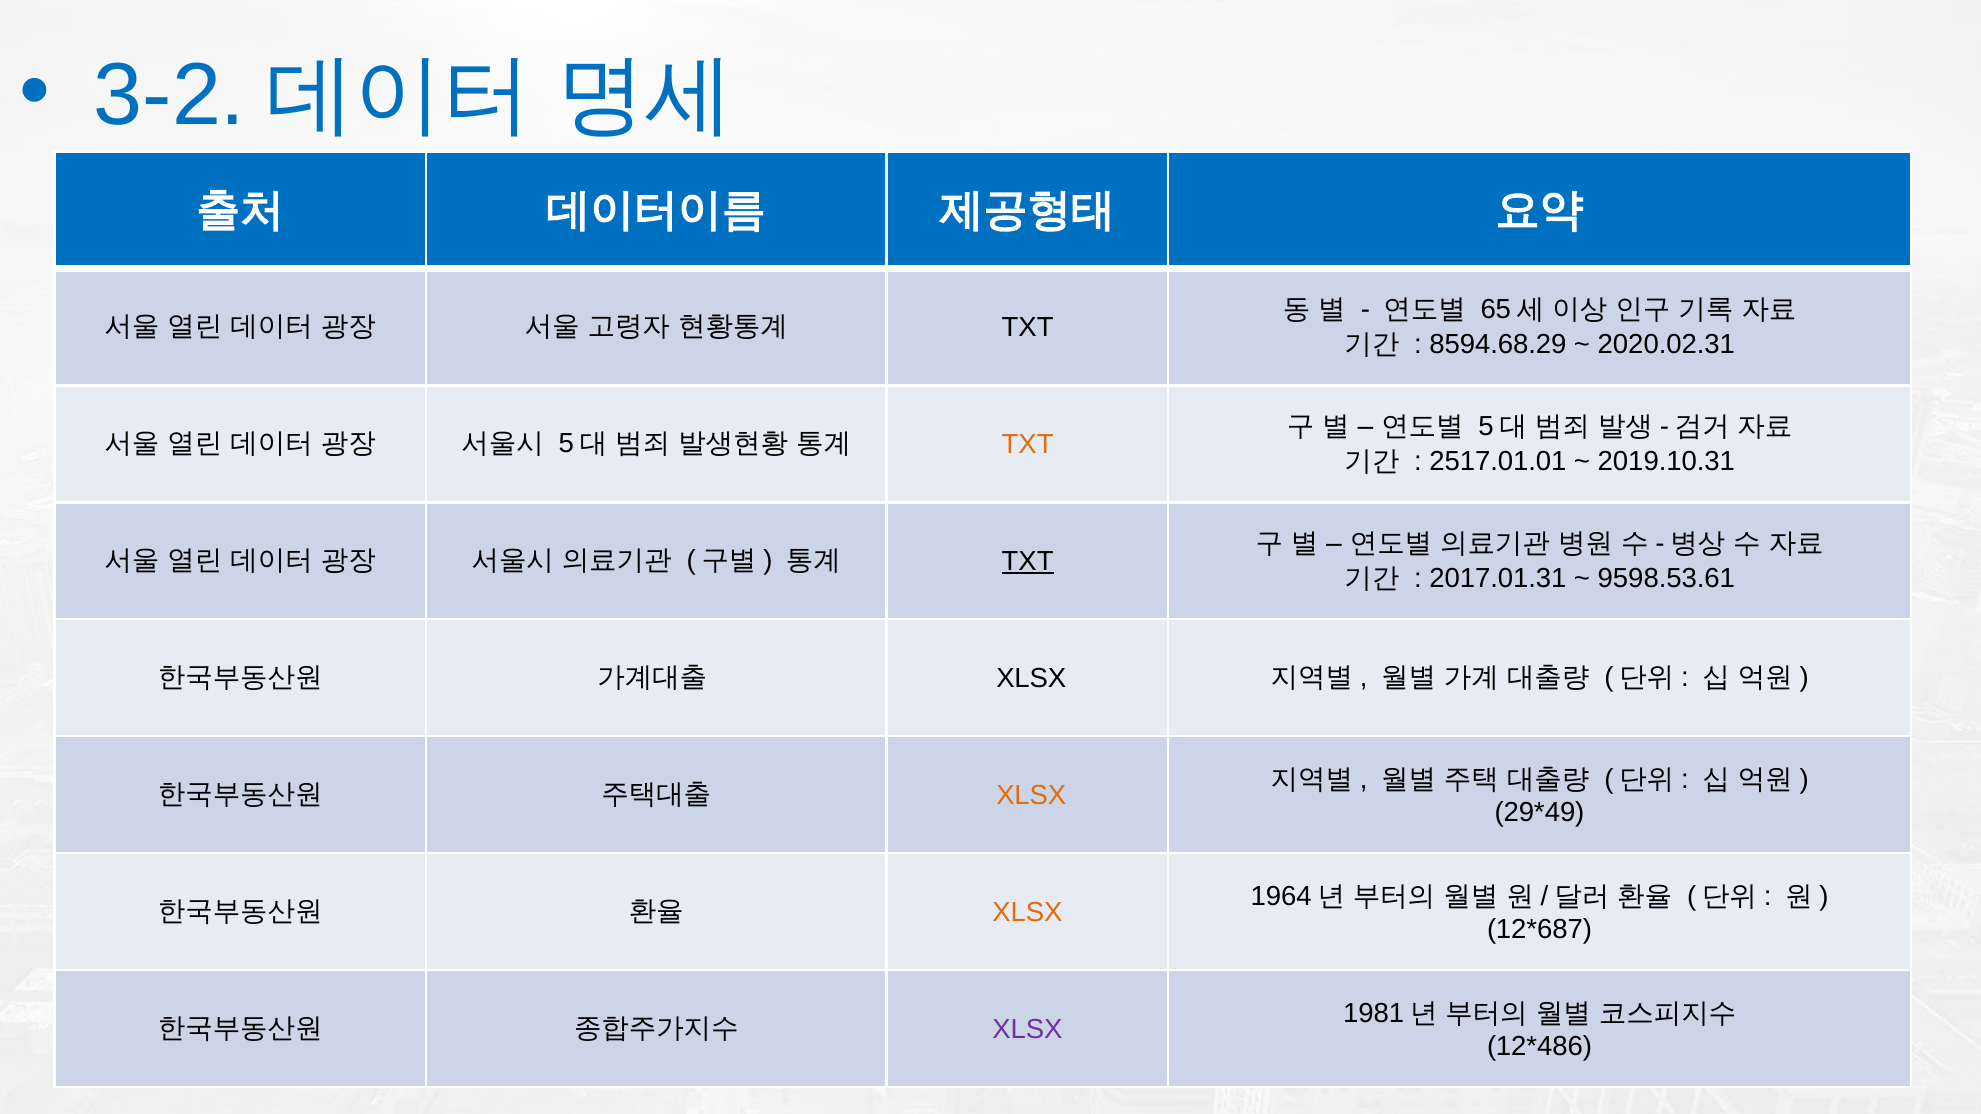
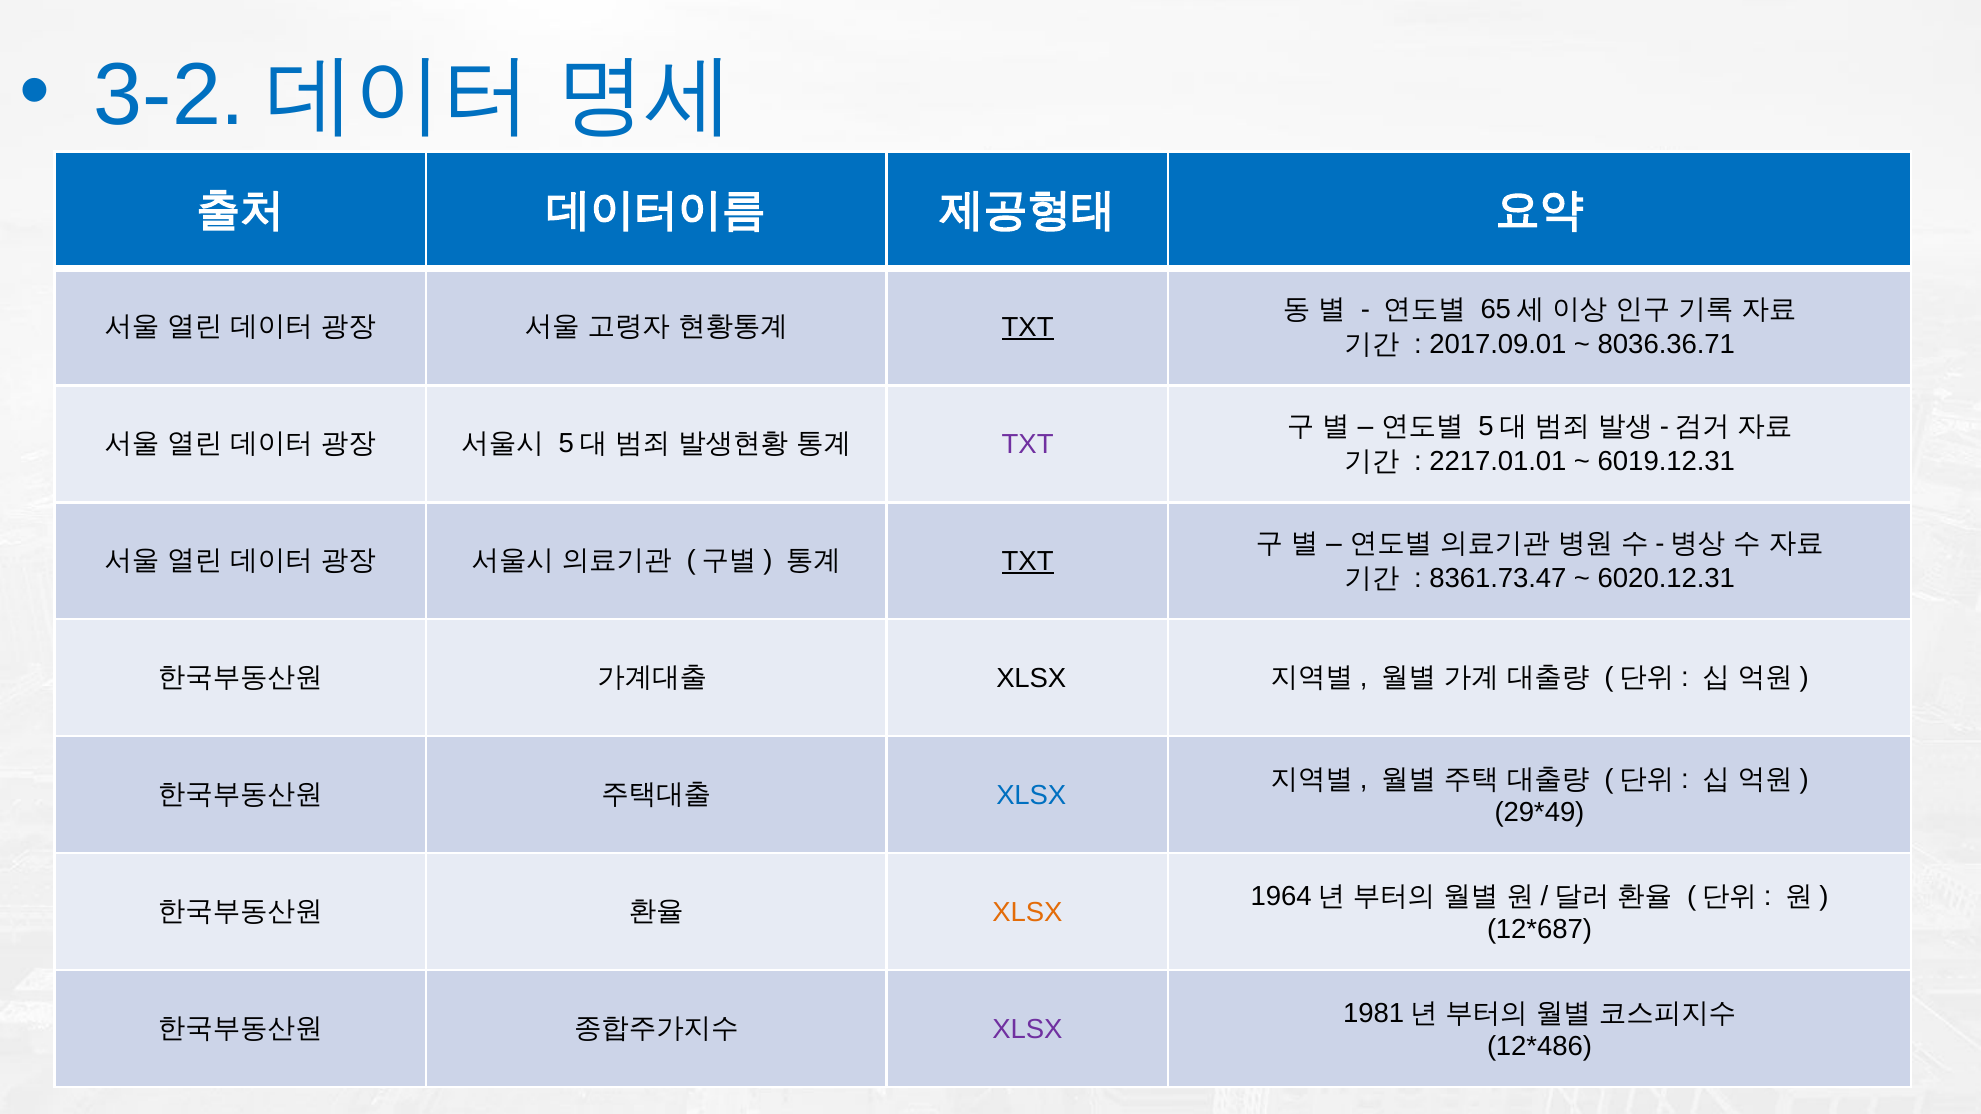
TXT underline: none -> present (1028, 327)
8594.68.29: 8594.68.29 -> 2017.09.01 (1498, 344)
2020.02.31: 2020.02.31 -> 8036.36.71 (1666, 344)
TXT colour: orange -> purple (1028, 444)
2517.01.01: 2517.01.01 -> 2217.01.01 (1498, 461)
2019.10.31: 2019.10.31 -> 6019.12.31 (1666, 461)
2017.01.31: 2017.01.31 -> 8361.73.47 (1498, 578)
9598.53.61: 9598.53.61 -> 6020.12.31 (1666, 578)
XLSX colour: orange -> blue (1031, 795)
